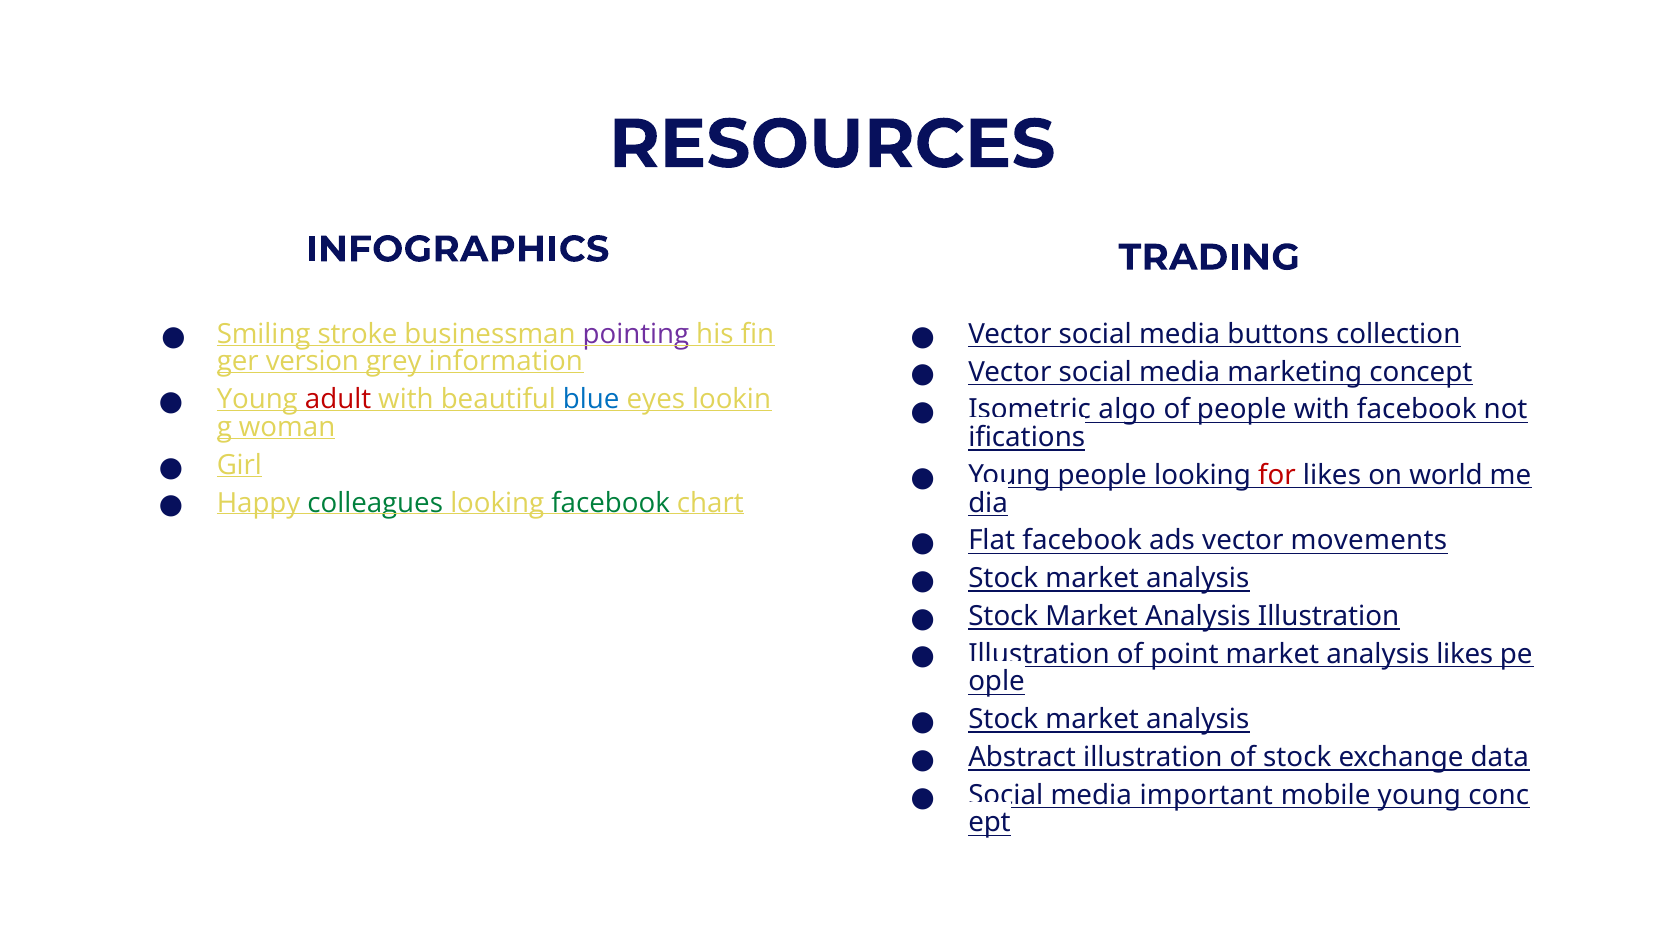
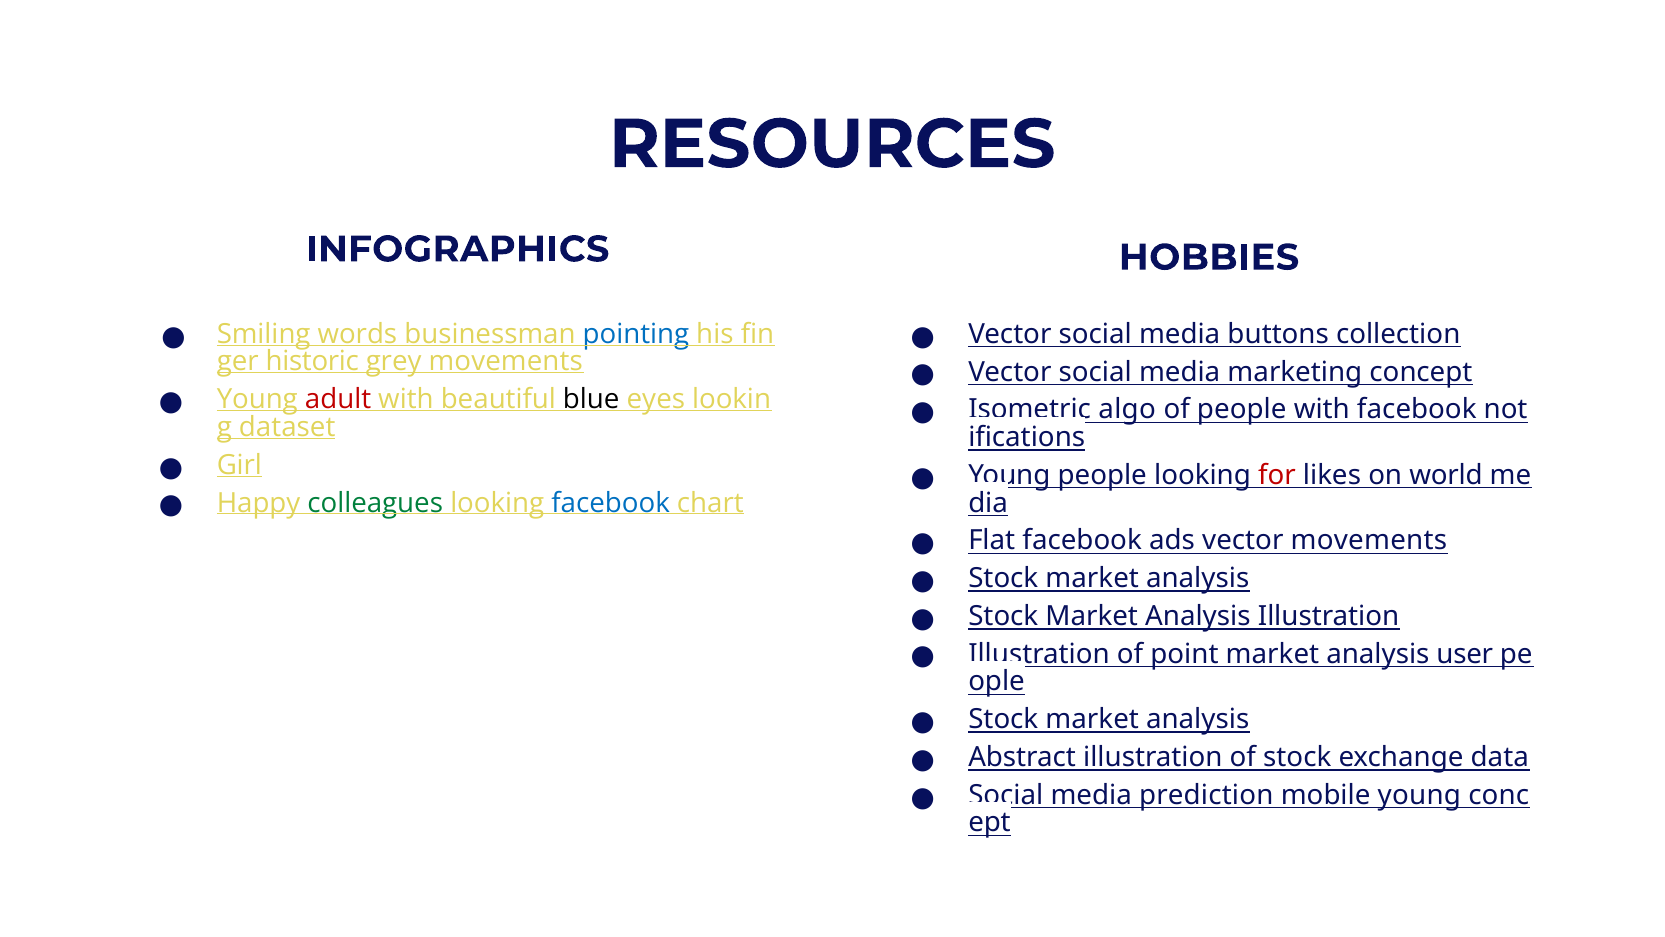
TRADING: TRADING -> HOBBIES (1209, 257)
stroke: stroke -> words (357, 334)
pointing colour: purple -> blue (636, 334)
version: version -> historic (312, 362)
grey information: information -> movements (506, 362)
blue colour: blue -> black (591, 399)
woman: woman -> dataset (287, 427)
facebook colour: green -> blue (611, 503)
analysis likes: likes -> user (1465, 654)
important: important -> prediction (1206, 795)
